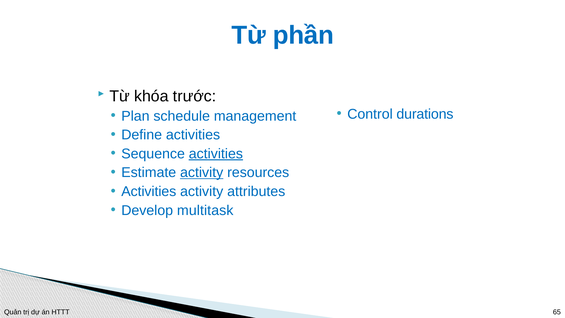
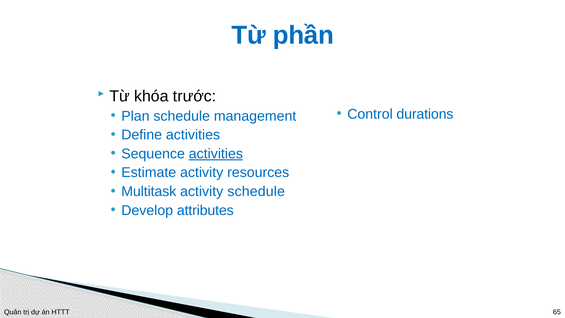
activity underline: present -> none (202, 173)
Activities: Activities -> Multitask (149, 191)
activity attributes: attributes -> schedule (256, 191)
multitask: multitask -> attributes (205, 210)
